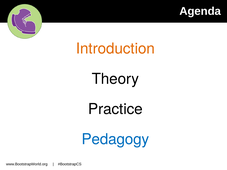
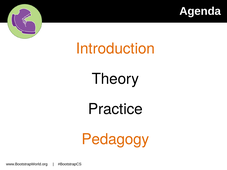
Pedagogy colour: blue -> orange (115, 140)
